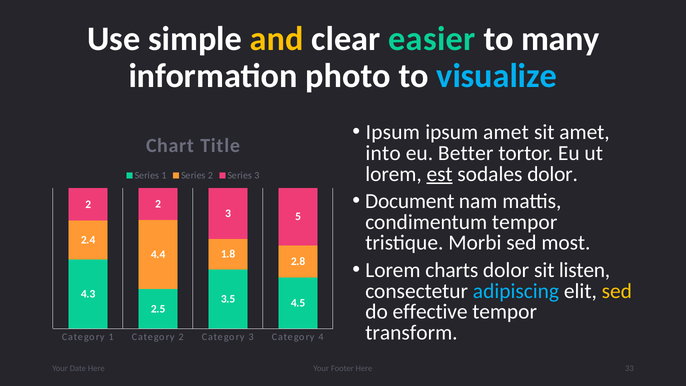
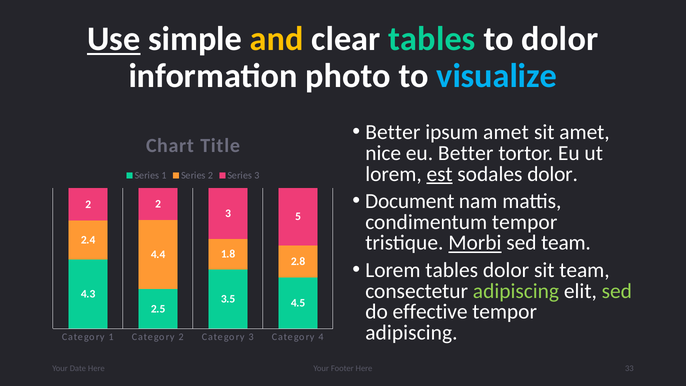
Use underline: none -> present (114, 39)
clear easier: easier -> tables (432, 39)
to many: many -> dolor (560, 39)
Ipsum: Ipsum -> Better (393, 132)
into: into -> nice (383, 153)
Morbi underline: none -> present (475, 243)
sed most: most -> team (566, 243)
Lorem charts: charts -> tables (452, 270)
sit listen: listen -> team (584, 270)
adipiscing colour: light blue -> light green (516, 291)
sed colour: yellow -> light green (617, 291)
transform: transform -> adipiscing (411, 333)
